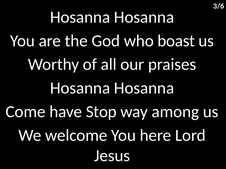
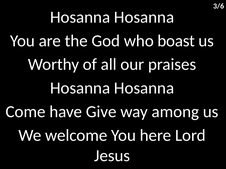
Stop: Stop -> Give (101, 112)
